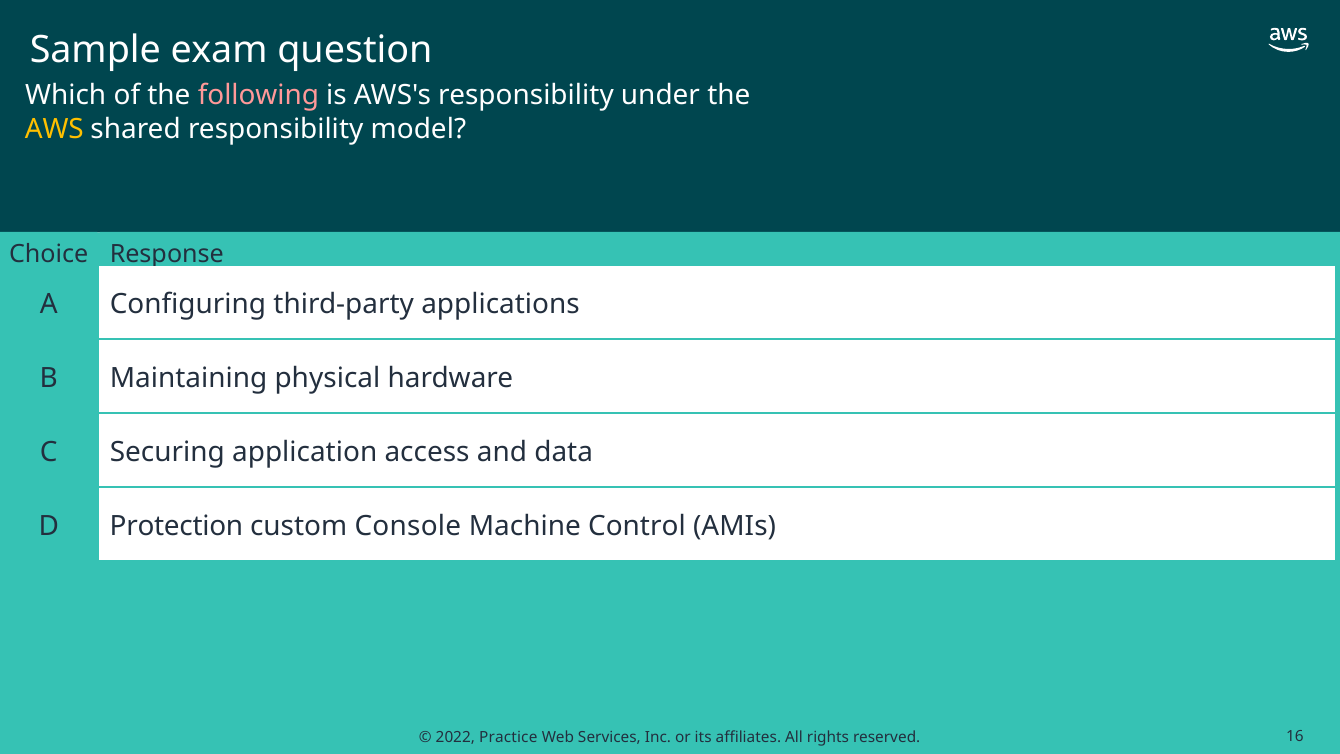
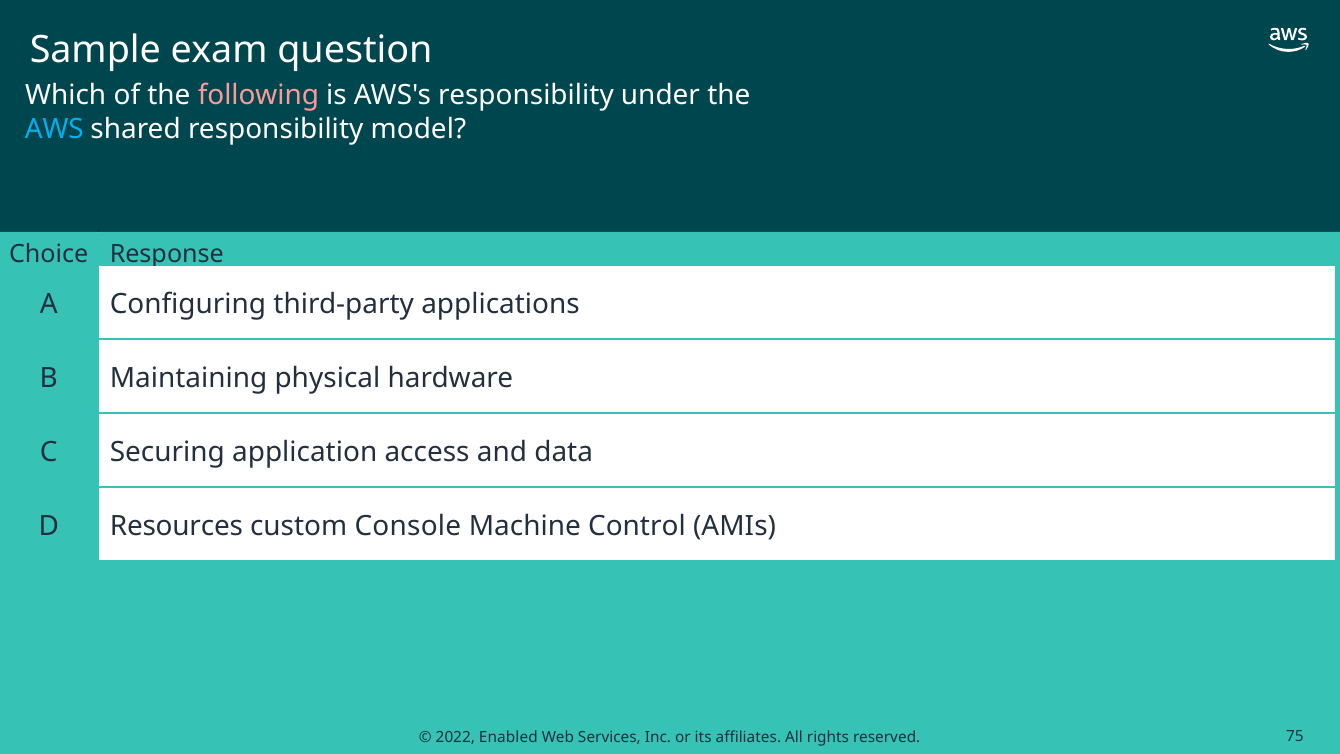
AWS colour: yellow -> light blue (54, 129)
Protection: Protection -> Resources (176, 526)
Practice: Practice -> Enabled (508, 737)
16: 16 -> 75 (1295, 736)
